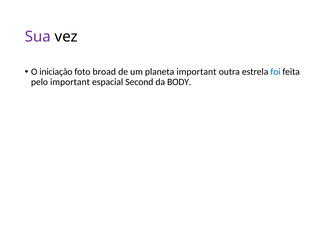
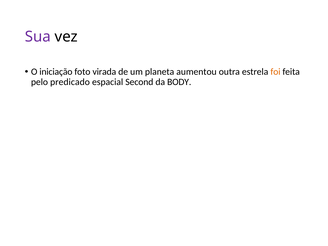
broad: broad -> virada (104, 72)
planeta important: important -> aumentou (196, 72)
foi colour: blue -> orange (275, 72)
pelo important: important -> predicado (70, 82)
